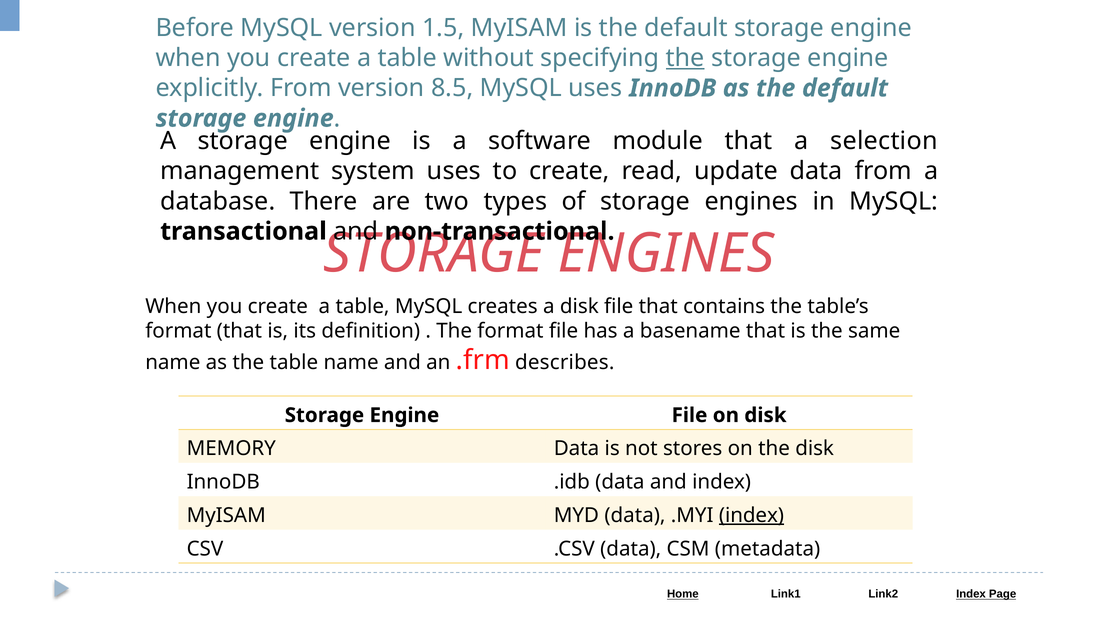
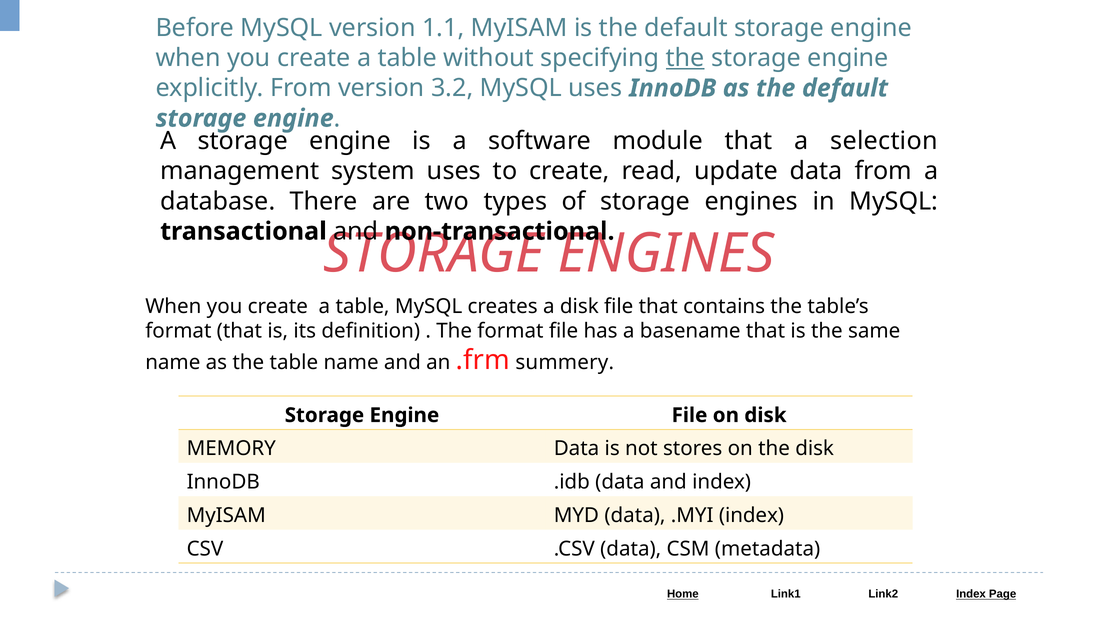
1.5: 1.5 -> 1.1 (443, 28)
8.5: 8.5 -> 3.2 (452, 88)
describes: describes -> summery (565, 362)
index underline: present -> none (751, 515)
